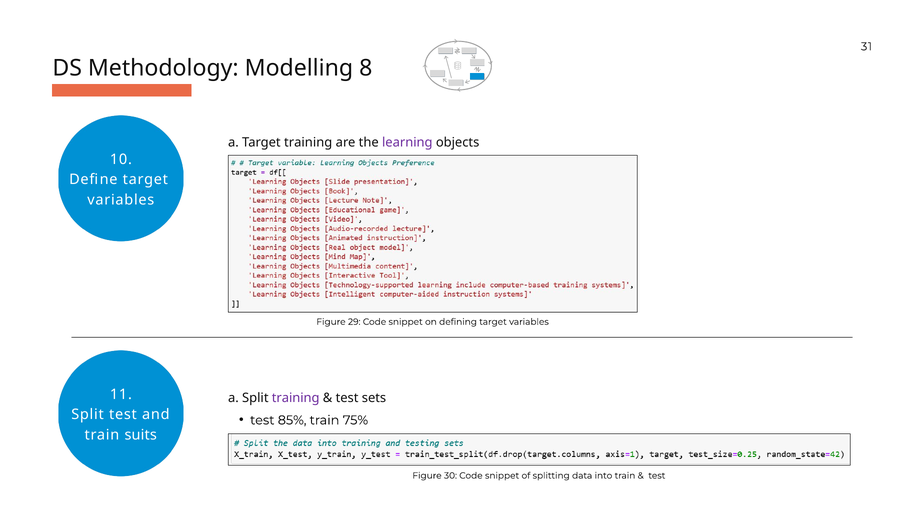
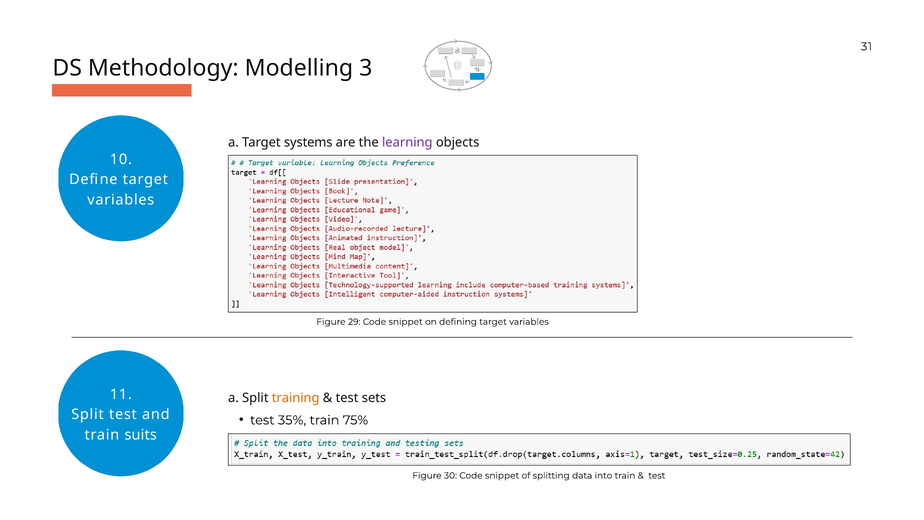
8: 8 -> 3 (366, 68)
Target training: training -> systems (308, 142)
training colour: purple -> orange (296, 398)
85%: 85% -> 35% (292, 420)
